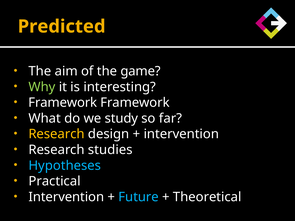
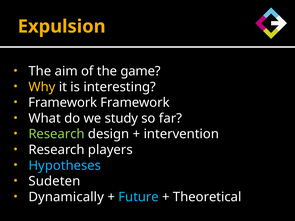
Predicted: Predicted -> Expulsion (62, 27)
Why colour: light green -> yellow (42, 87)
Research colour: yellow -> light green (57, 134)
studies: studies -> players (110, 150)
Practical: Practical -> Sudeten (54, 181)
Intervention: Intervention -> Dynamically (66, 197)
